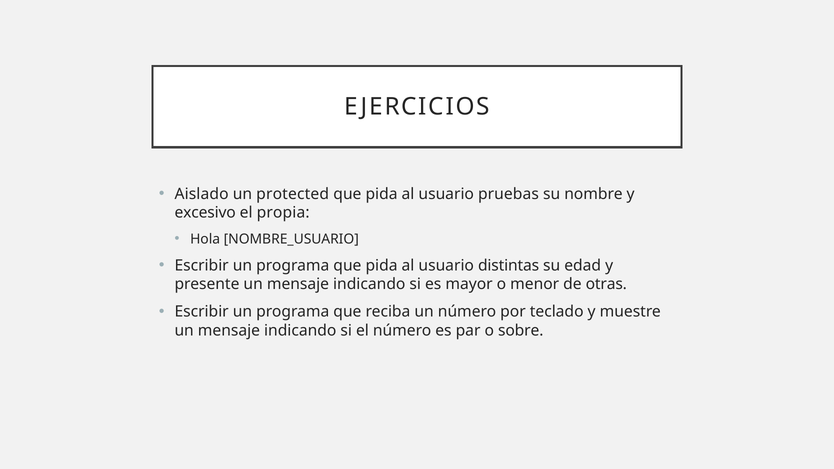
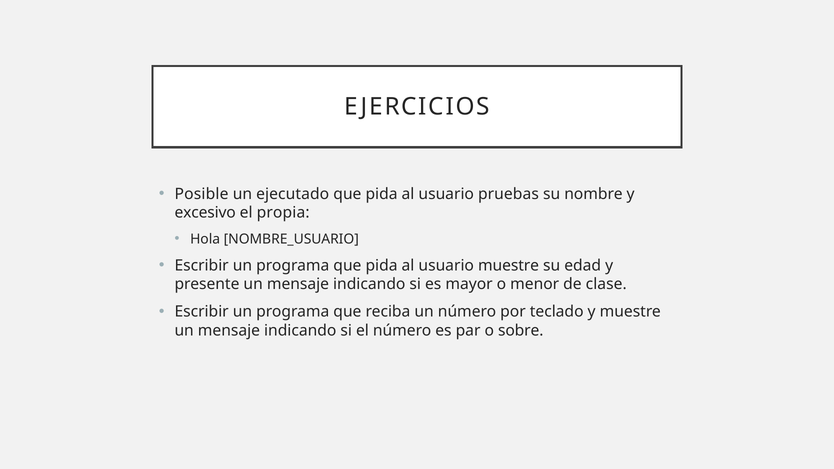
Aislado: Aislado -> Posible (202, 194)
protected: protected -> ejecutado (293, 194)
usuario distintas: distintas -> muestre (509, 266)
otras: otras -> clase (606, 284)
